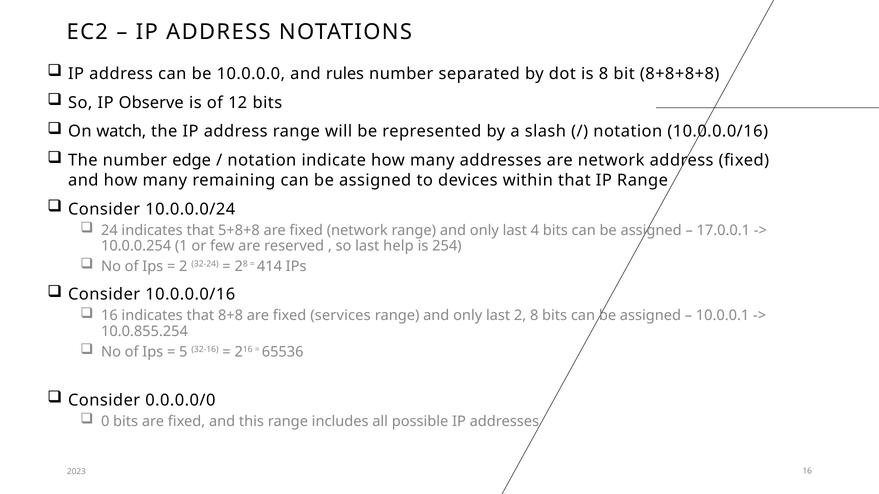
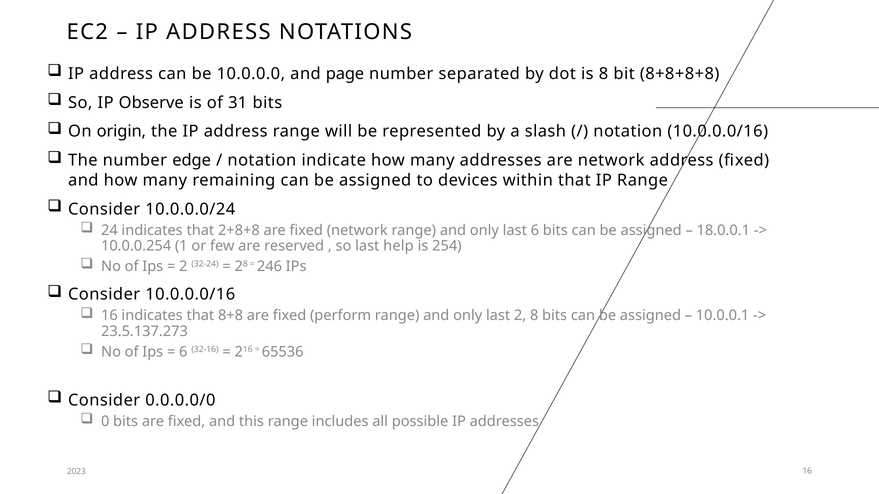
rules: rules -> page (345, 74)
12: 12 -> 31 (238, 103)
watch: watch -> origin (121, 132)
5+8+8: 5+8+8 -> 2+8+8 (239, 230)
last 4: 4 -> 6 (535, 230)
17.0.0.1: 17.0.0.1 -> 18.0.0.1 (723, 230)
414: 414 -> 246 (270, 267)
services: services -> perform (341, 316)
10.0.855.254: 10.0.855.254 -> 23.5.137.273 (144, 332)
5: 5 -> 6 (183, 352)
